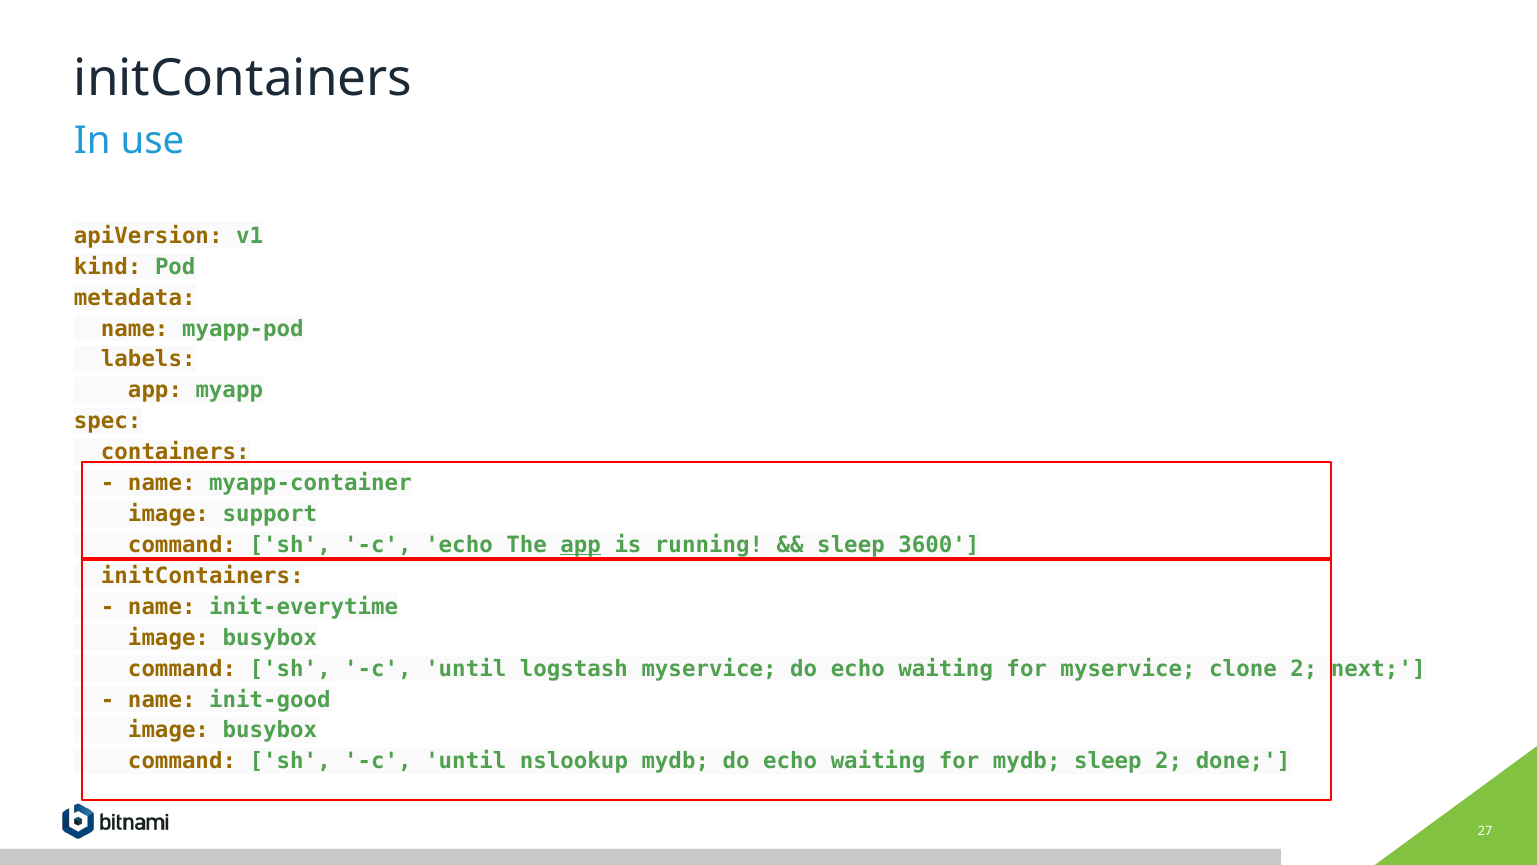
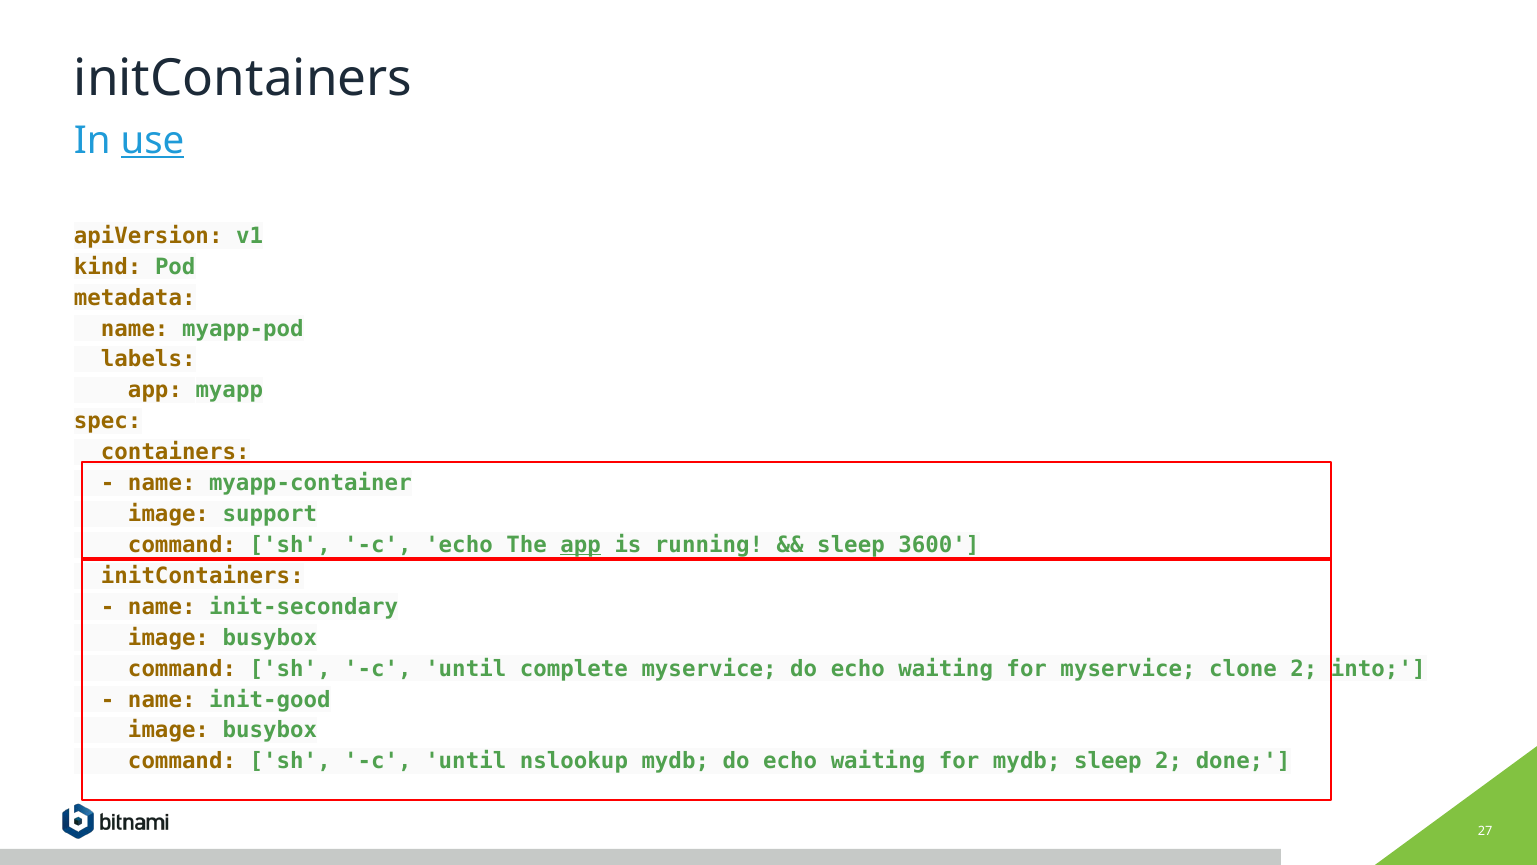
use underline: none -> present (153, 141)
init-everytime: init-everytime -> init-secondary (304, 607)
logstash: logstash -> complete (574, 668)
next: next -> into (1378, 668)
